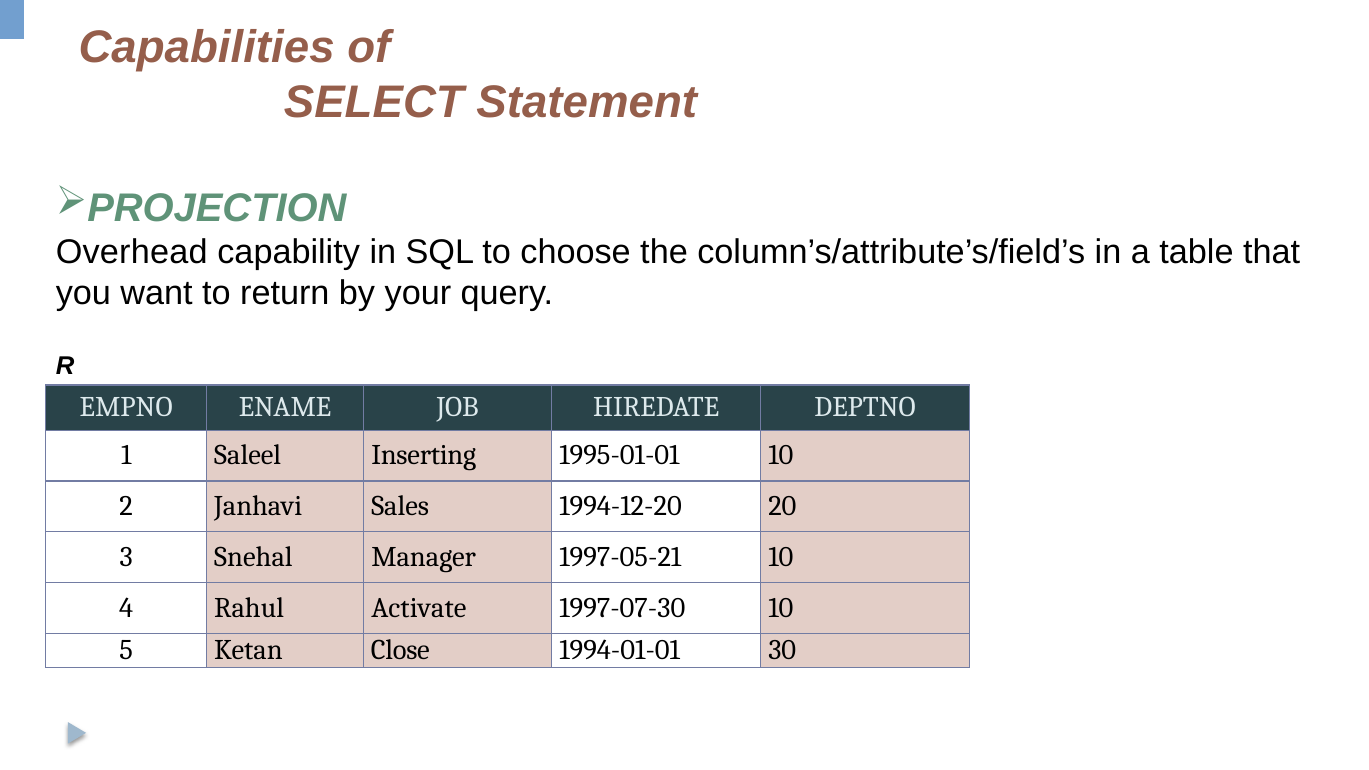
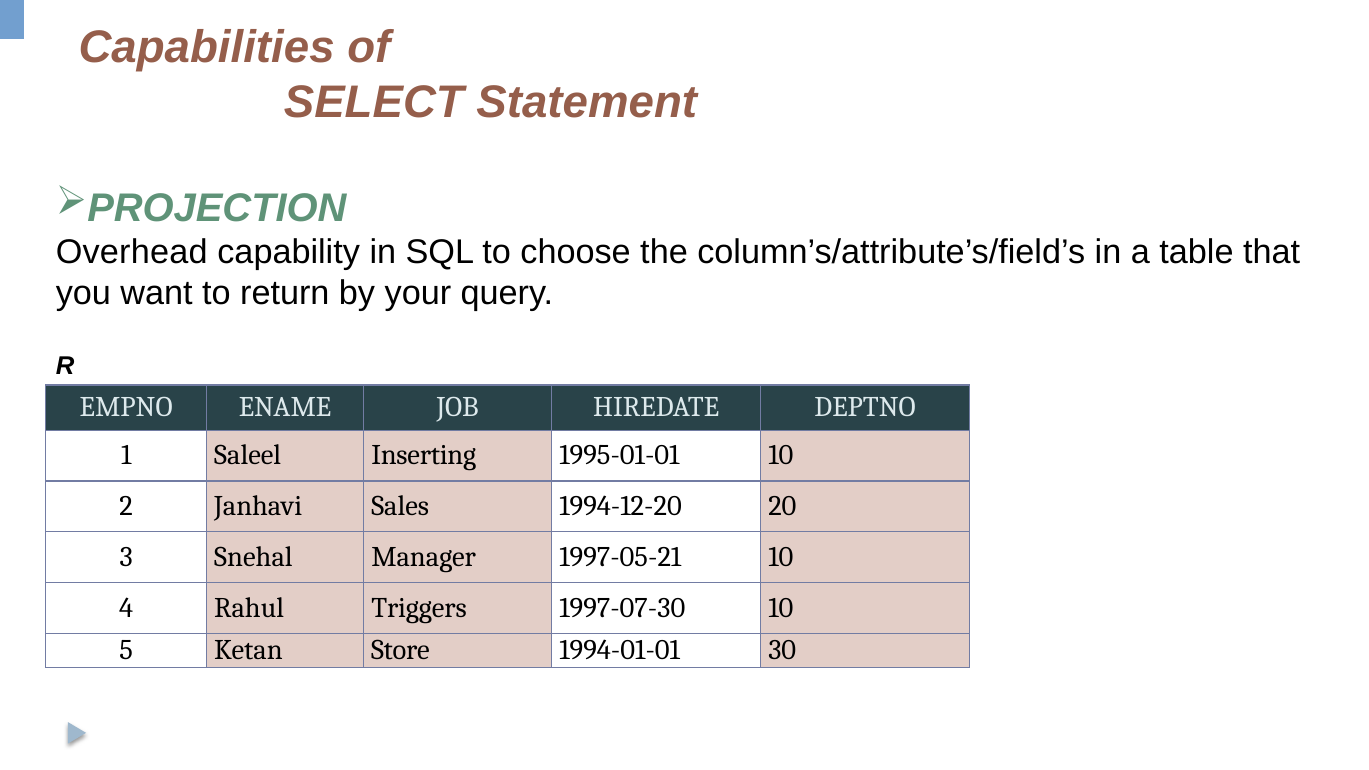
Activate: Activate -> Triggers (419, 608)
Close: Close -> Store (400, 650)
